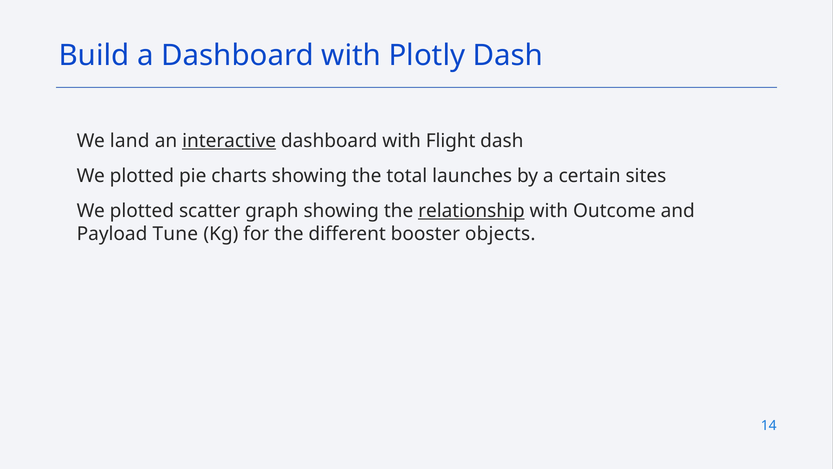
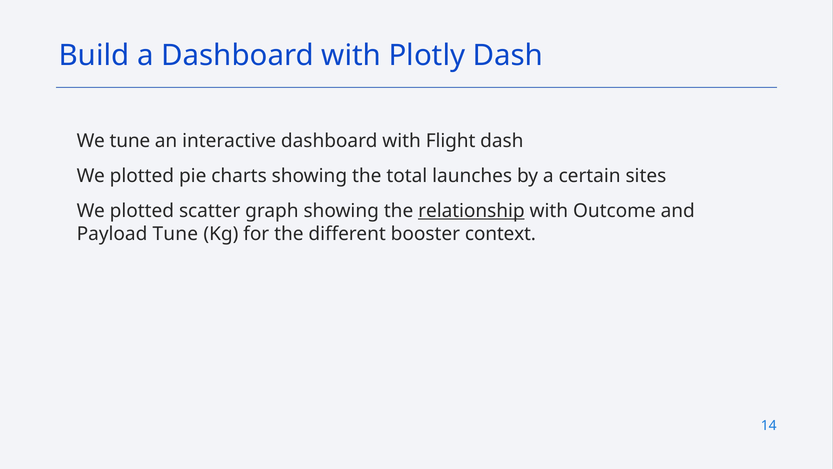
We land: land -> tune (130, 141)
interactive underline: present -> none (229, 141)
objects: objects -> context (500, 234)
